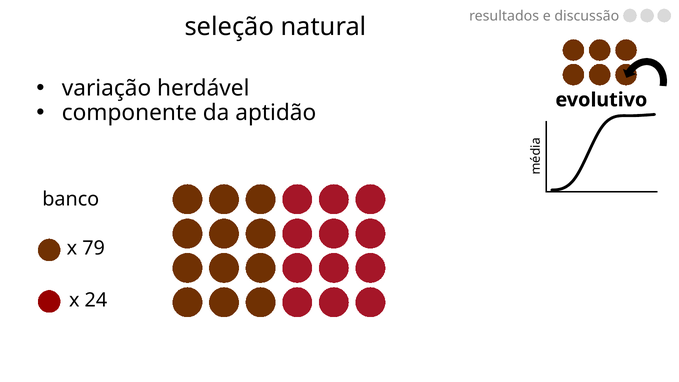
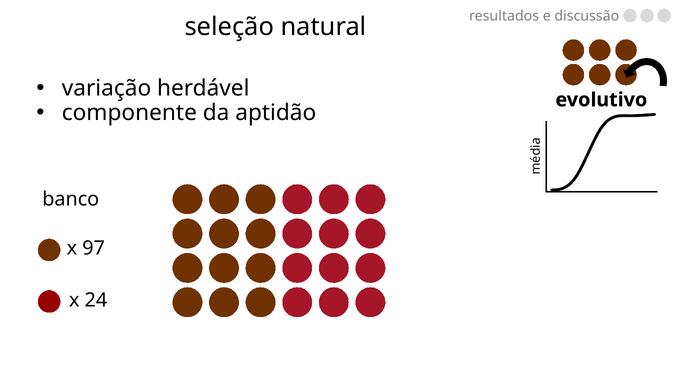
79: 79 -> 97 (94, 248)
